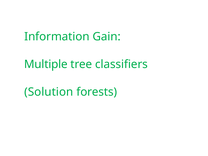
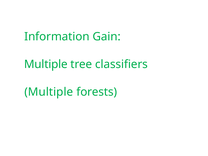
Solution: Solution -> Multiple (49, 92)
